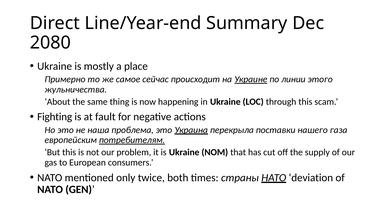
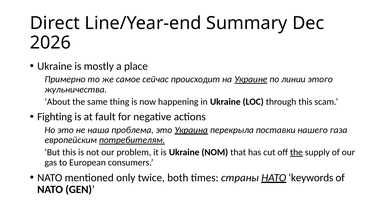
2080: 2080 -> 2026 (50, 43)
the underline: none -> present (296, 152)
deviation: deviation -> keywords (311, 177)
